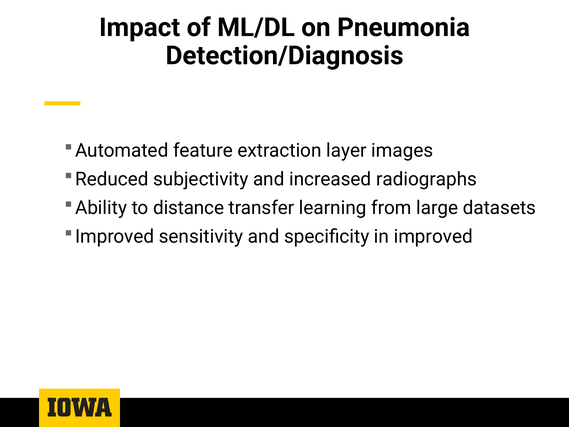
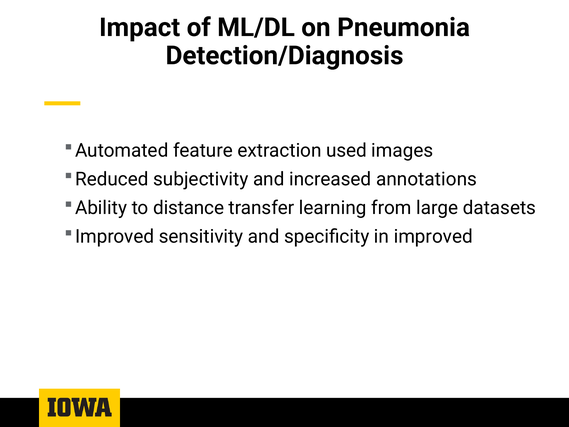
layer: layer -> used (346, 150)
radiographs: radiographs -> annotations (426, 179)
